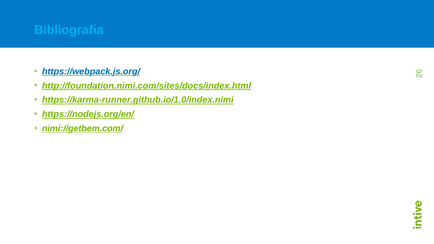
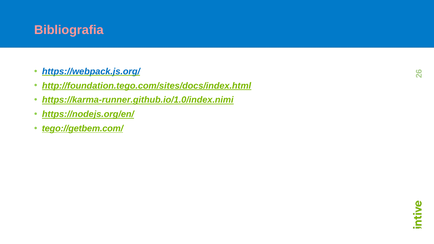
Bibliografia colour: light blue -> pink (69, 30)
http://foundation.nimi.com/sites/docs/index.html: http://foundation.nimi.com/sites/docs/index.html -> http://foundation.tego.com/sites/docs/index.html (147, 86)
nimi://getbem.com/: nimi://getbem.com/ -> tego://getbem.com/ (83, 129)
